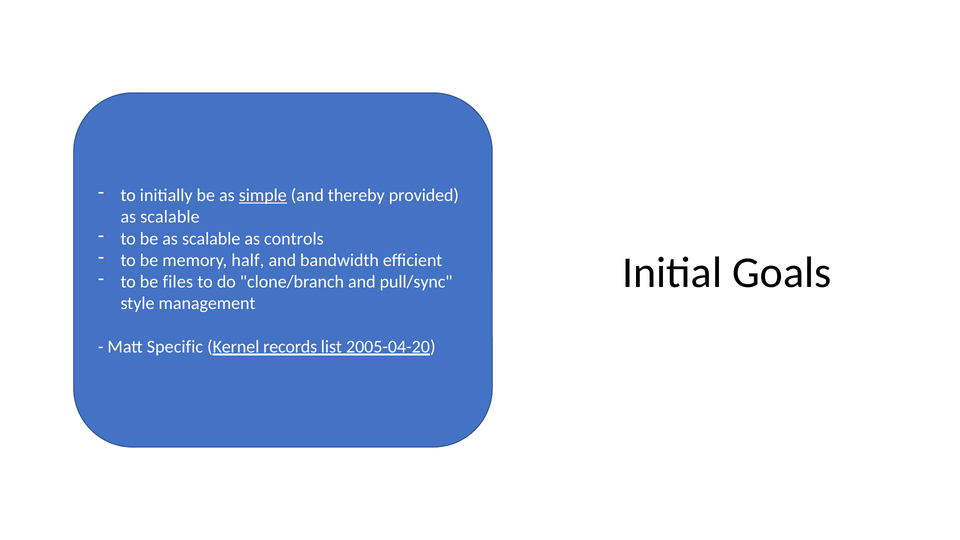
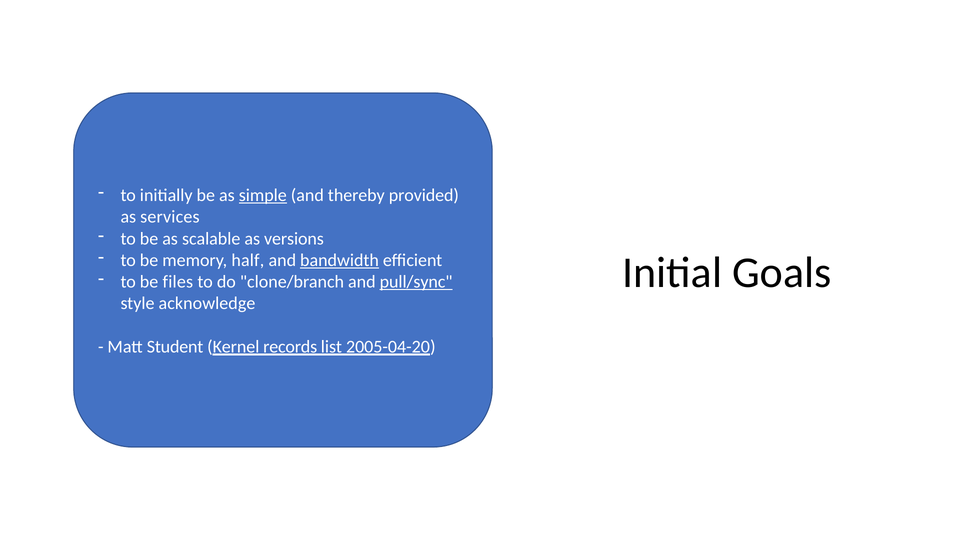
scalable: scalable -> services (170, 217)
controls: controls -> versions (294, 239)
bandwidth underline: none -> present (339, 260)
pull/sync underline: none -> present (416, 282)
management: management -> acknowledge (207, 303)
Specific: Specific -> Student (175, 347)
